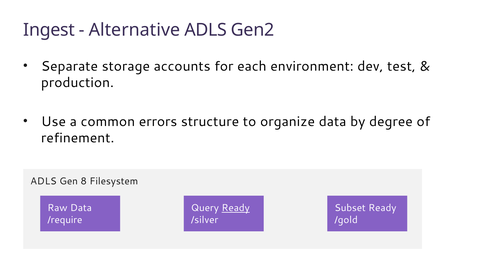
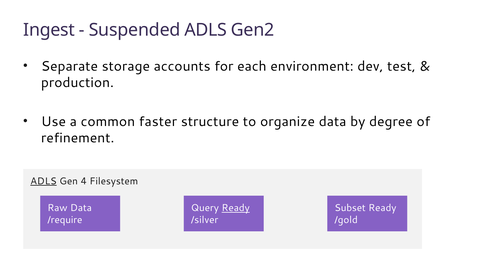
Alternative: Alternative -> Suspended (135, 30)
errors: errors -> faster (158, 121)
ADLS underline: none -> present (43, 181)
8: 8 -> 4 (84, 181)
